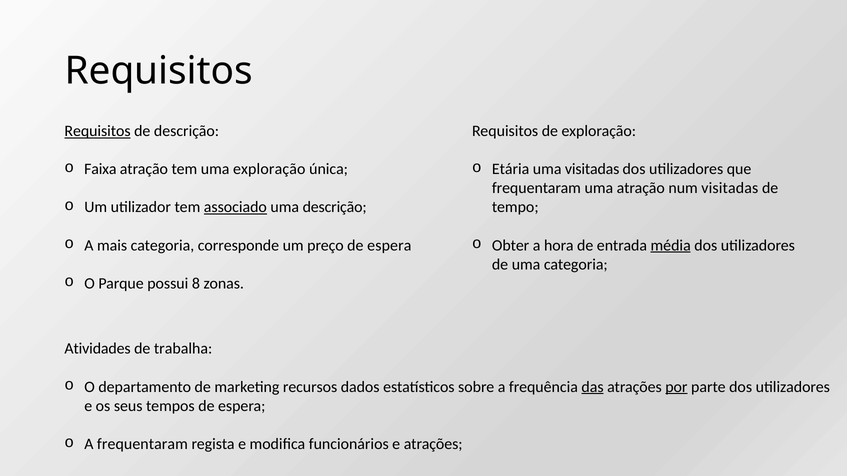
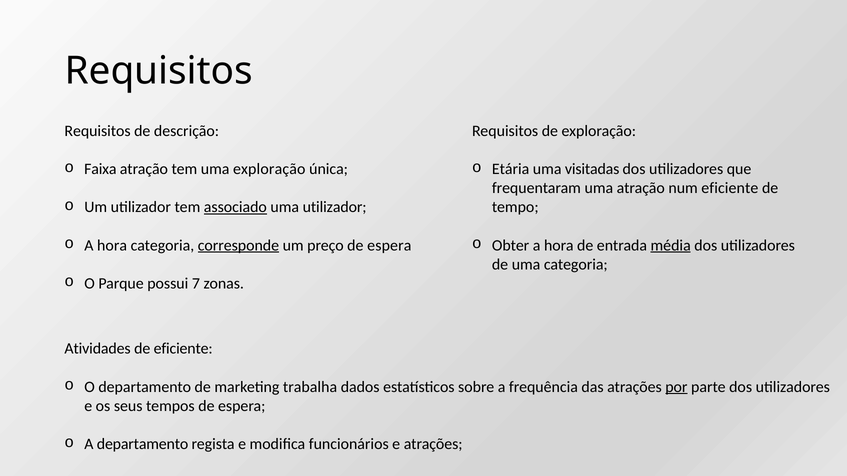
Requisitos underline: present -> none (98, 131)
num visitadas: visitadas -> eficiente (730, 188)
uma descrição: descrição -> utilizador (335, 207)
o A mais: mais -> hora (112, 246)
corresponde underline: none -> present (238, 246)
8: 8 -> 7 (196, 284)
de trabalha: trabalha -> eficiente (183, 349)
recursos: recursos -> trabalha (310, 387)
das underline: present -> none (593, 387)
A frequentaram: frequentaram -> departamento (143, 444)
